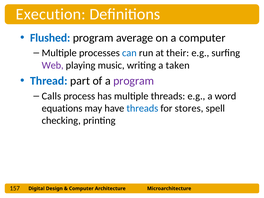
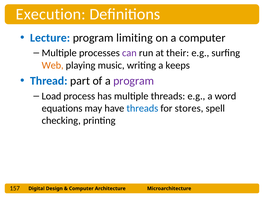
Flushed: Flushed -> Lecture (50, 38)
average: average -> limiting (135, 38)
can colour: blue -> purple (129, 53)
Web colour: purple -> orange (53, 65)
taken: taken -> keeps (178, 65)
Calls: Calls -> Load (51, 96)
